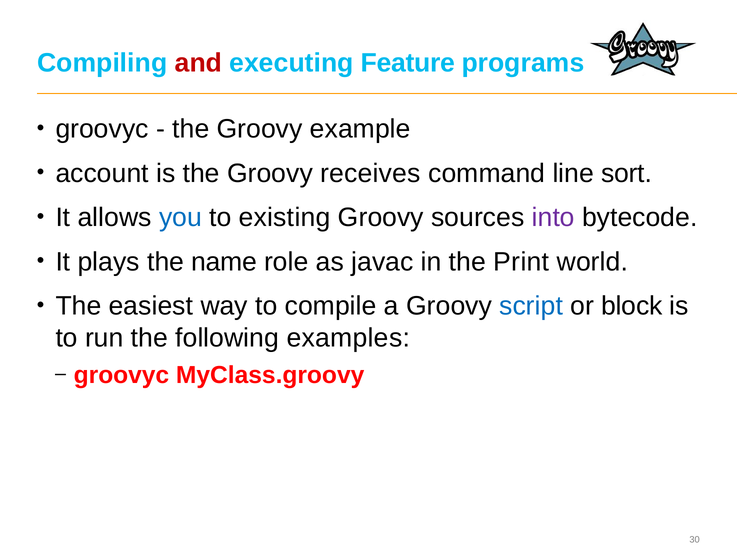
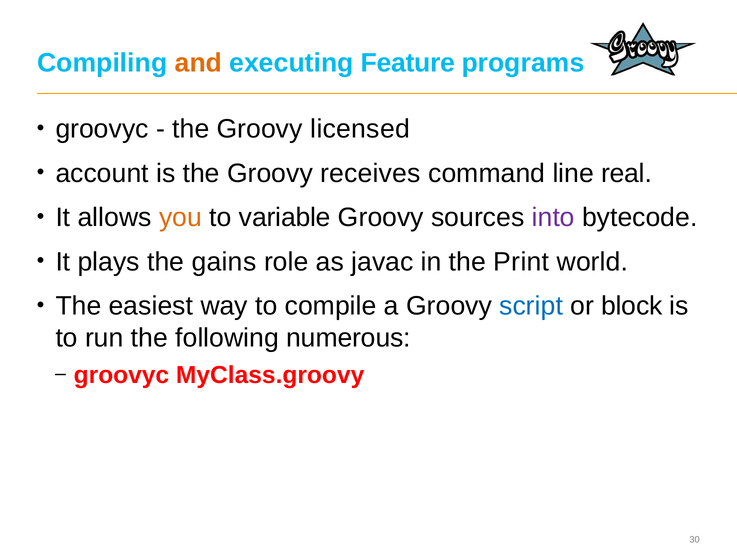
and colour: red -> orange (198, 63)
example: example -> licensed (360, 129)
sort: sort -> real (627, 173)
you colour: blue -> orange (180, 218)
existing: existing -> variable (285, 218)
name: name -> gains (224, 262)
examples: examples -> numerous (348, 338)
